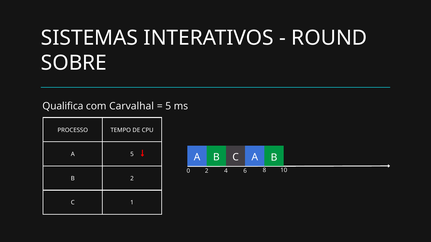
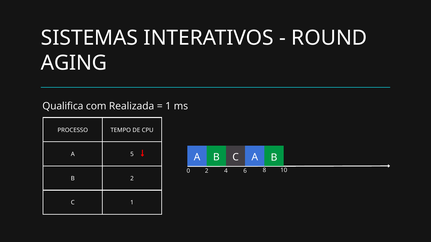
SOBRE: SOBRE -> AGING (74, 63)
Carvalhal: Carvalhal -> Realizada (132, 106)
5: 5 -> 1 (168, 106)
